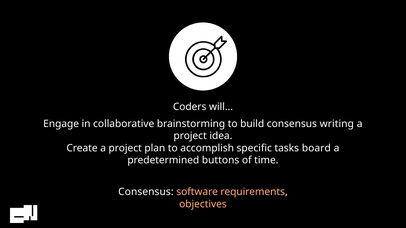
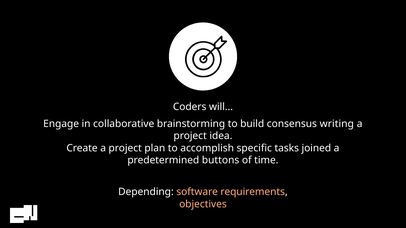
board: board -> joined (316, 148)
Consensus: Consensus -> Depending (146, 192)
